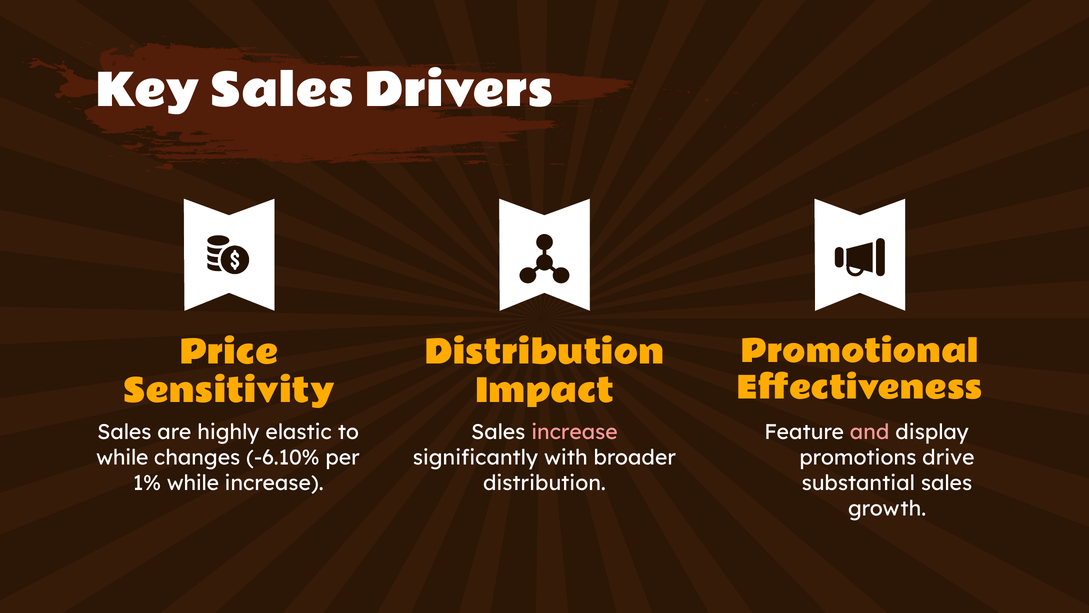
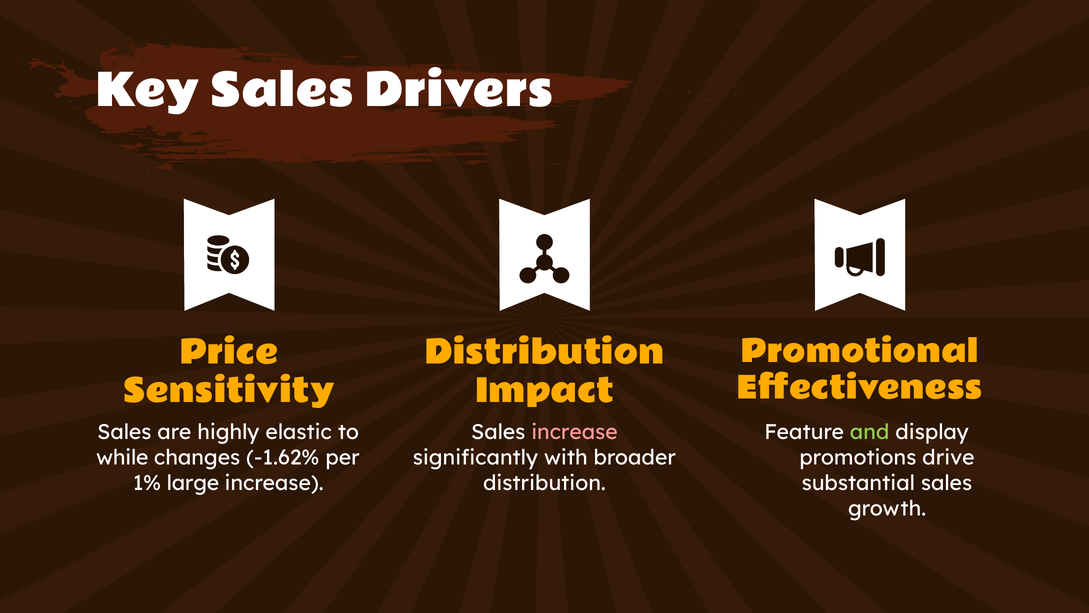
and colour: pink -> light green (870, 432)
-6.10%: -6.10% -> -1.62% (283, 458)
1% while: while -> large (193, 483)
